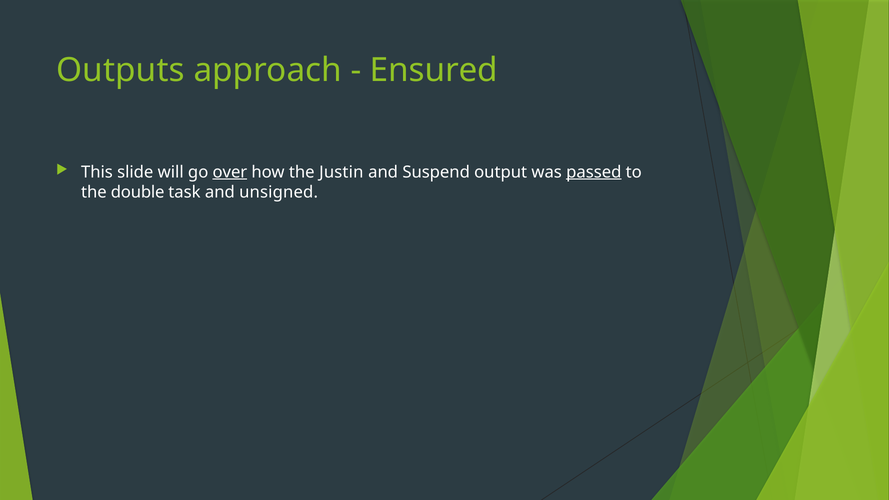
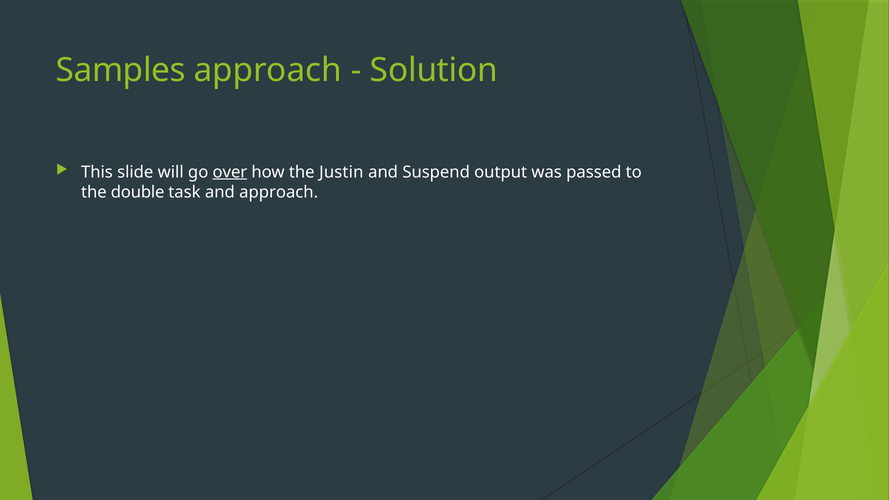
Outputs: Outputs -> Samples (121, 70)
Ensured: Ensured -> Solution (434, 70)
passed underline: present -> none (594, 172)
and unsigned: unsigned -> approach (279, 192)
